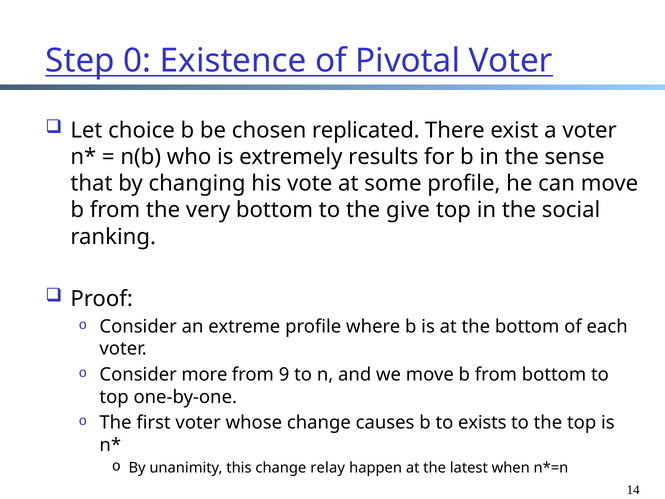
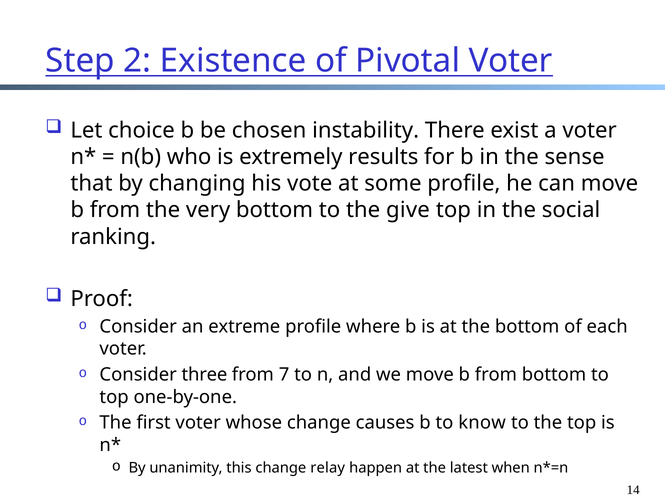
0: 0 -> 2 (137, 61)
replicated: replicated -> instability (366, 130)
more: more -> three (204, 375)
9: 9 -> 7 (284, 375)
exists: exists -> know (482, 423)
